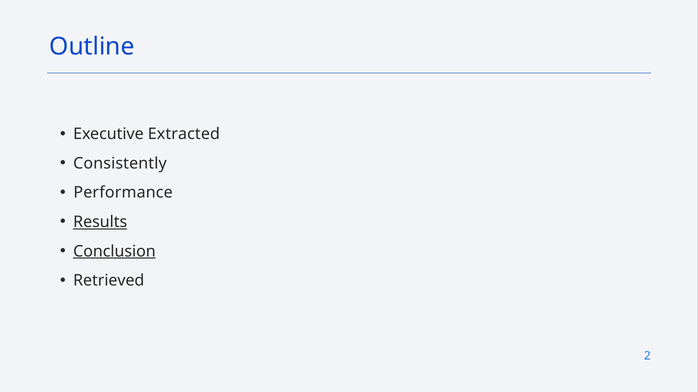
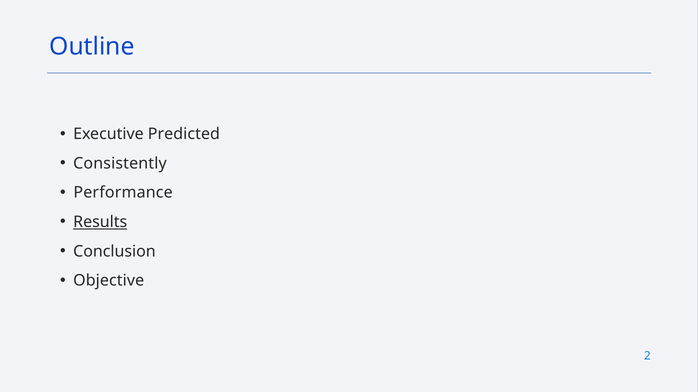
Extracted: Extracted -> Predicted (184, 134)
Conclusion underline: present -> none (114, 252)
Retrieved: Retrieved -> Objective (109, 281)
